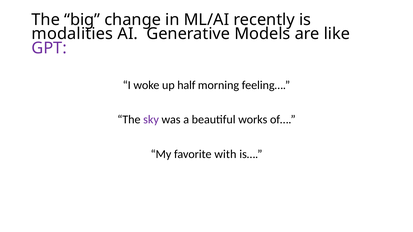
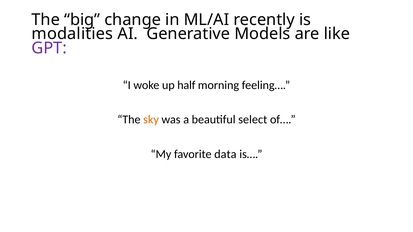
sky colour: purple -> orange (151, 120)
works: works -> select (253, 120)
with: with -> data (225, 154)
